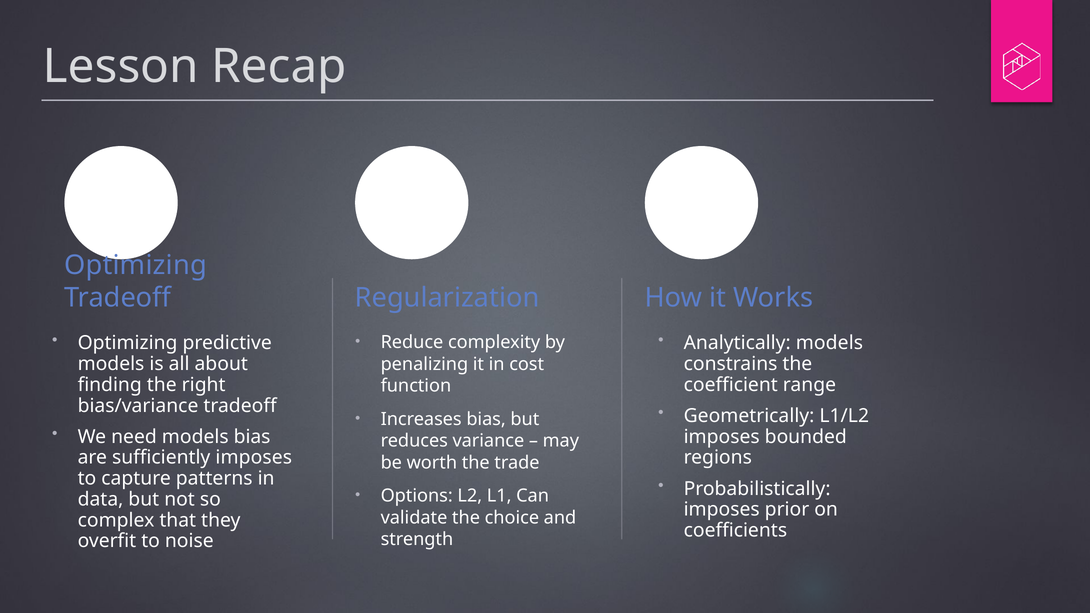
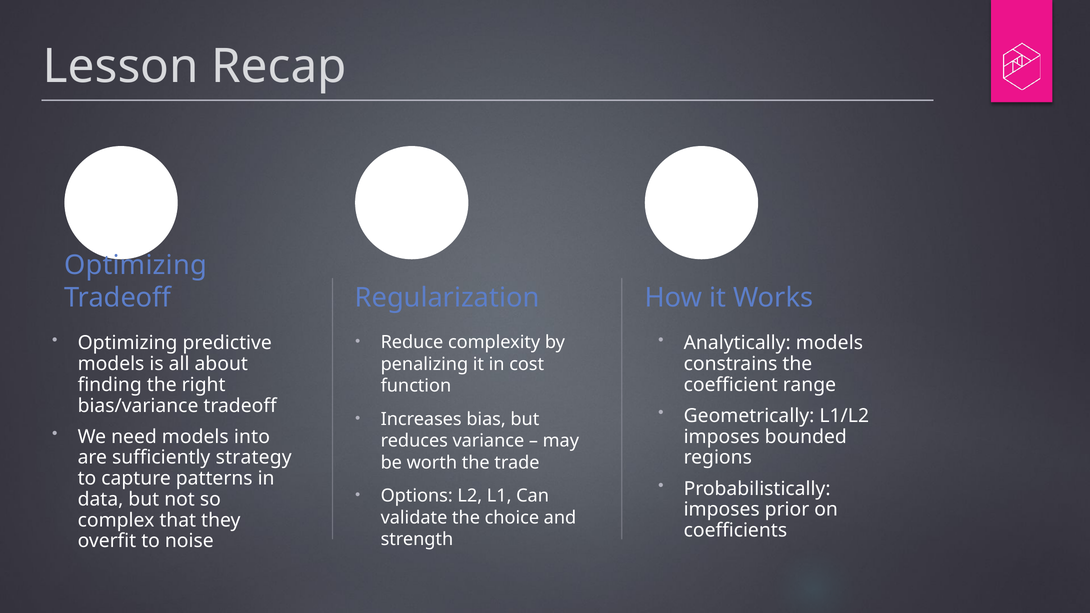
models bias: bias -> into (252, 437)
sufficiently imposes: imposes -> strategy (254, 458)
